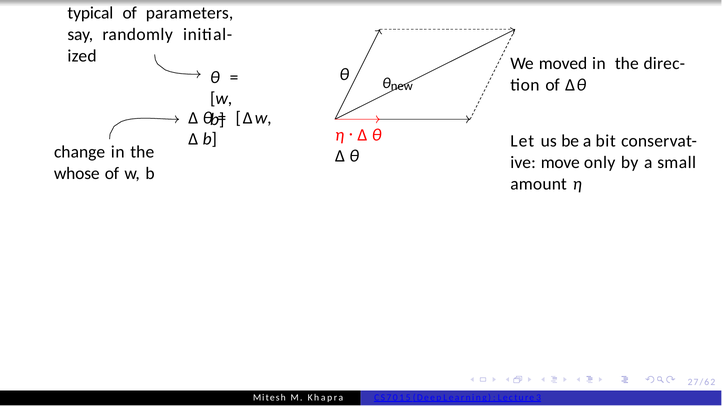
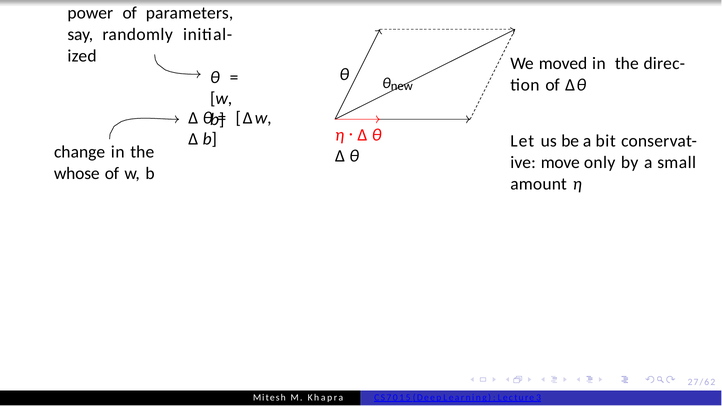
typical: typical -> power (90, 13)
